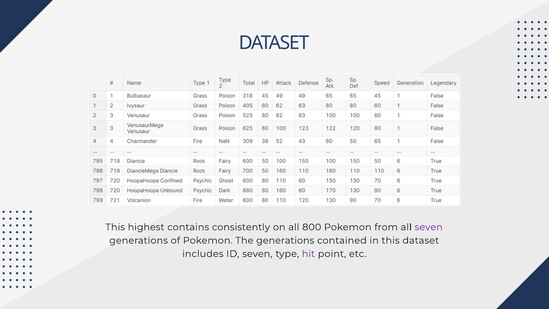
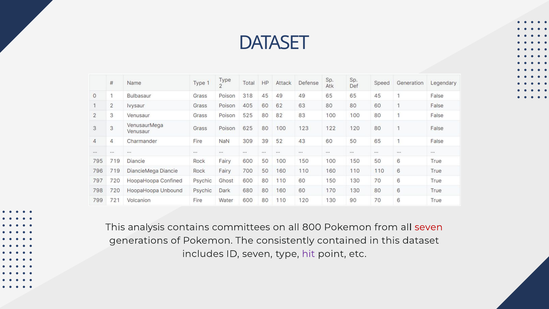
highest: highest -> analysis (146, 227)
consistently: consistently -> committees (241, 227)
seven colour: purple -> red (429, 227)
The generations: generations -> consistently (285, 240)
